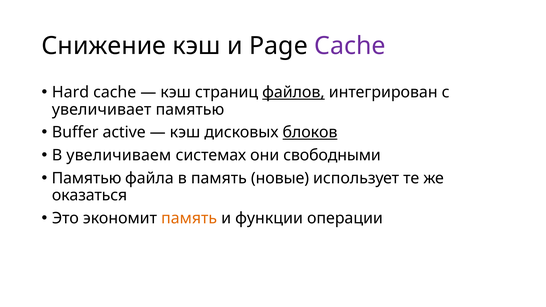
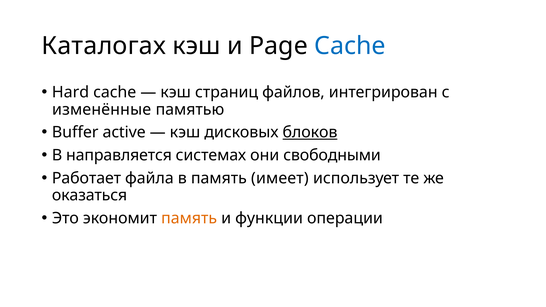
Снижение: Снижение -> Каталогах (104, 46)
Cache colour: purple -> blue (350, 46)
файлов underline: present -> none (293, 92)
увеличивает: увеличивает -> изменённые (102, 110)
увеличиваем: увеличиваем -> направляется (119, 155)
Памятью: Памятью -> Работает (86, 178)
новые: новые -> имеет (280, 178)
